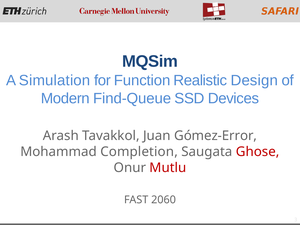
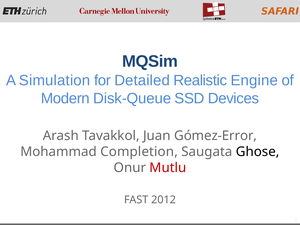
Function: Function -> Detailed (142, 80)
Design: Design -> Engine (254, 80)
Find-Queue: Find-Queue -> Disk-Queue (132, 98)
Ghose colour: red -> black (258, 152)
2060: 2060 -> 2012 (164, 200)
